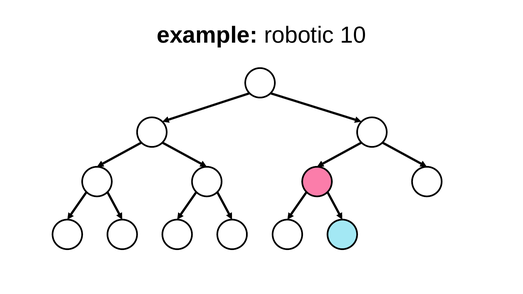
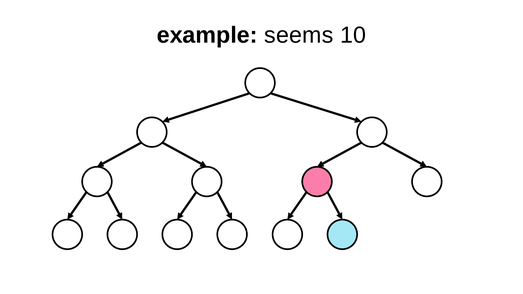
robotic: robotic -> seems (299, 35)
